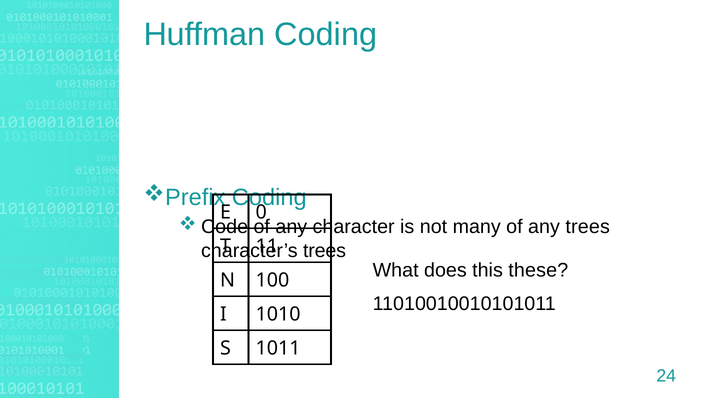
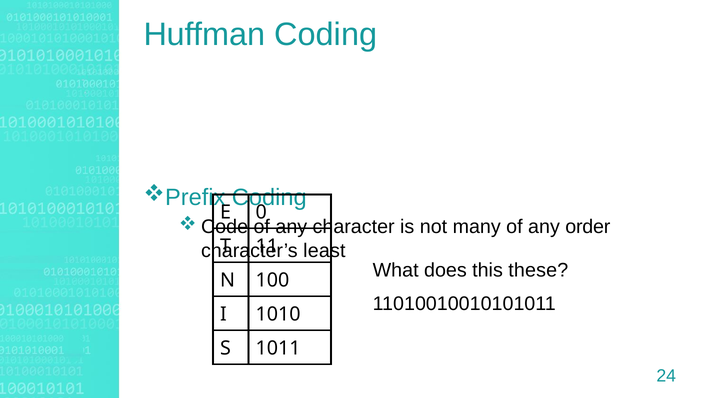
any trees: trees -> order (588, 227)
trees: trees -> least (324, 251)
